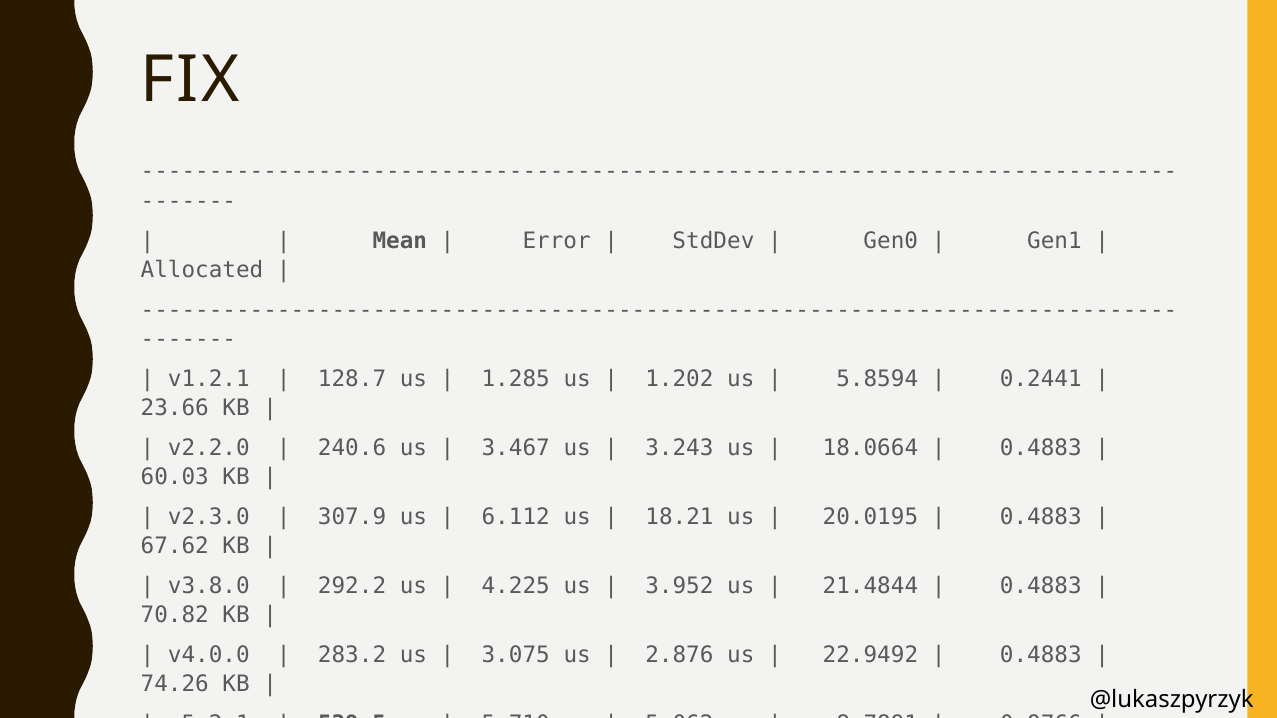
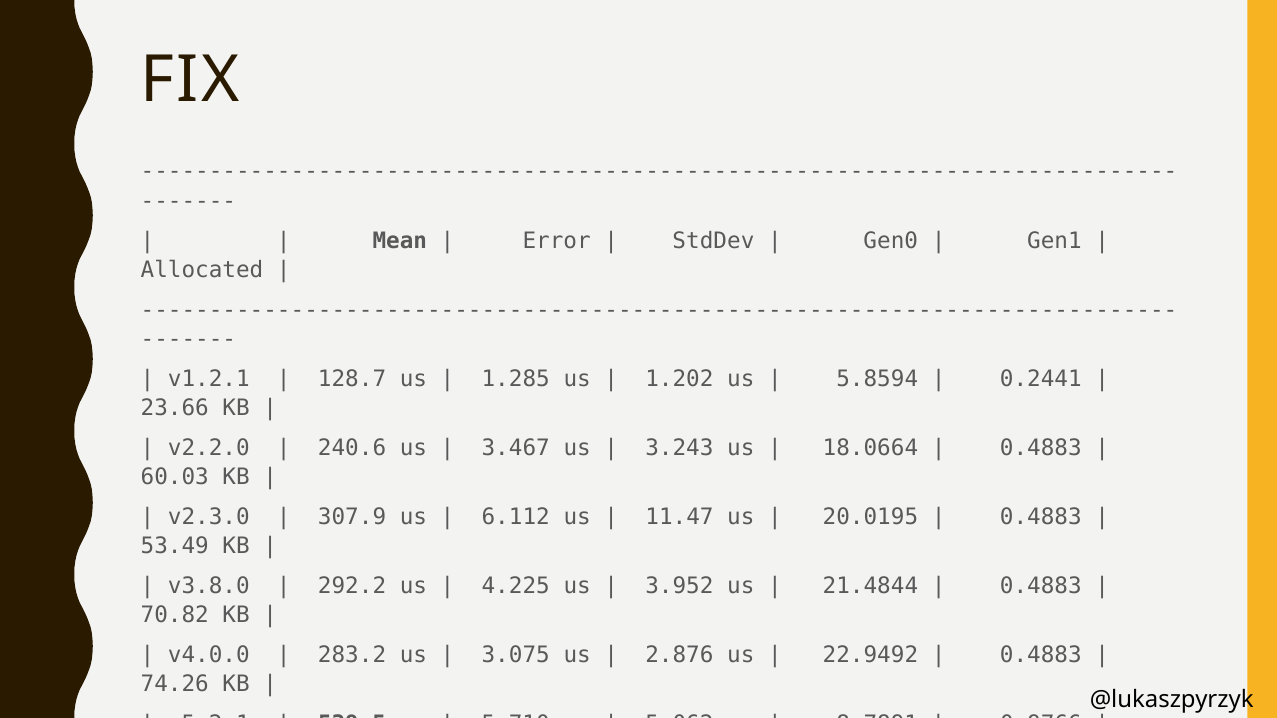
18.21: 18.21 -> 11.47 (679, 517)
67.62: 67.62 -> 53.49 (175, 547)
